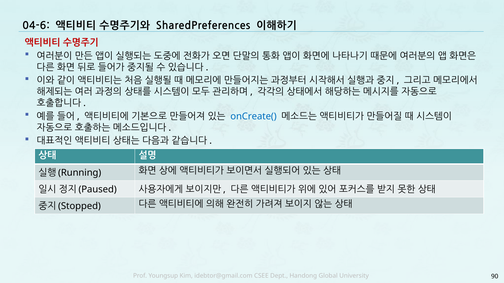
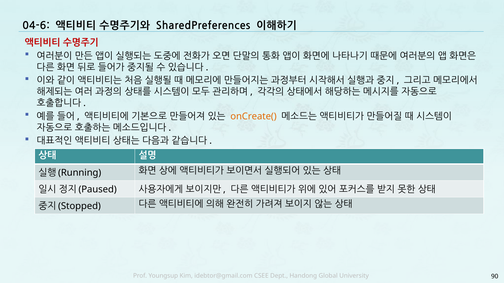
onCreate( colour: blue -> orange (254, 116)
